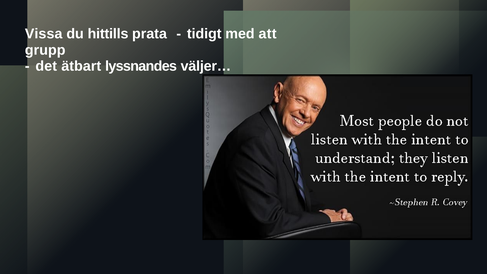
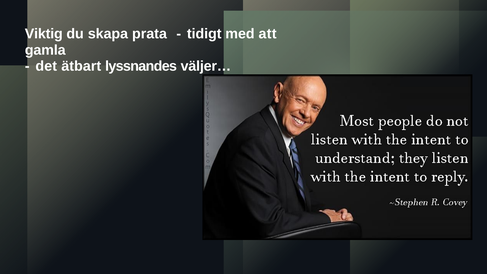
Vissa: Vissa -> Viktig (44, 34)
hittills: hittills -> skapa (108, 34)
grupp: grupp -> gamla (45, 50)
